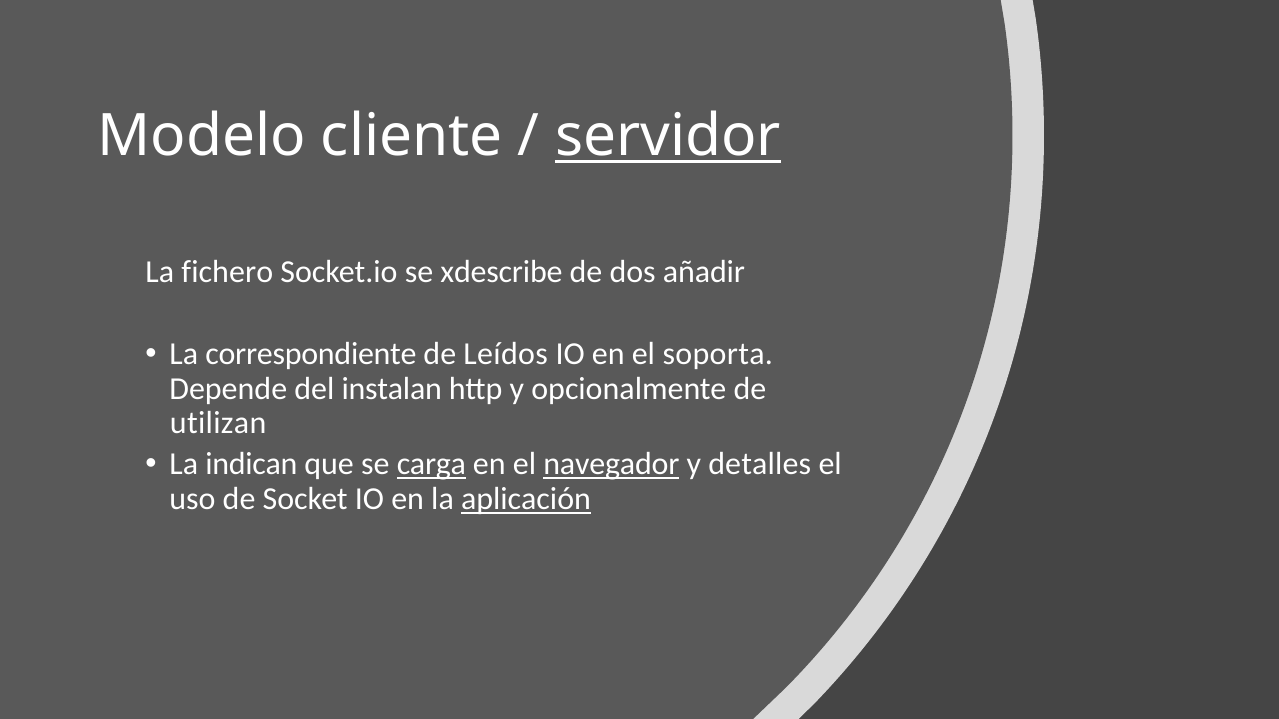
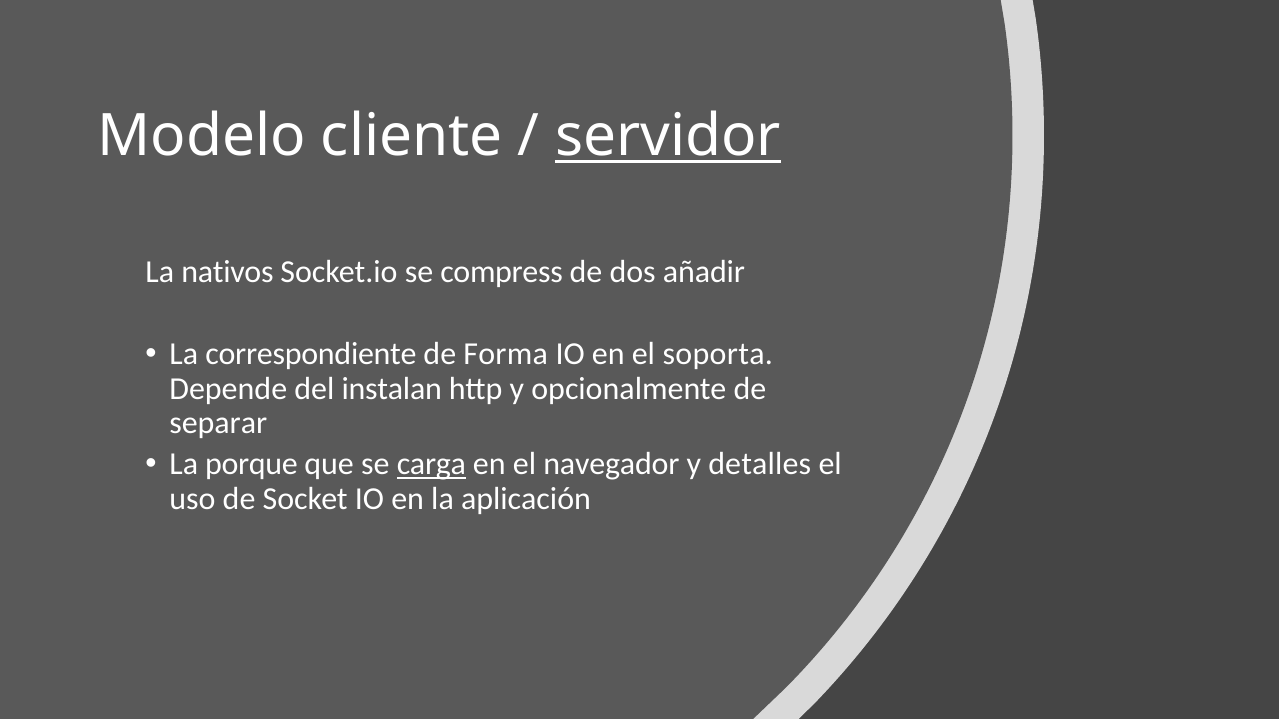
fichero: fichero -> nativos (227, 272)
xdescribe: xdescribe -> compress (502, 272)
Leídos: Leídos -> Forma (506, 354)
utilizan: utilizan -> separar (218, 423)
indican: indican -> porque (251, 465)
navegador underline: present -> none (611, 465)
aplicación underline: present -> none (526, 499)
